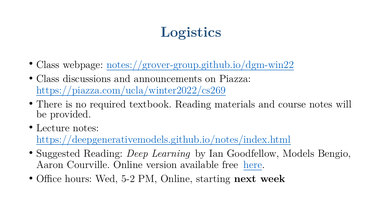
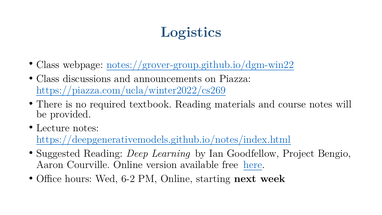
Models: Models -> Project (299, 153)
5-2: 5-2 -> 6-2 (128, 179)
